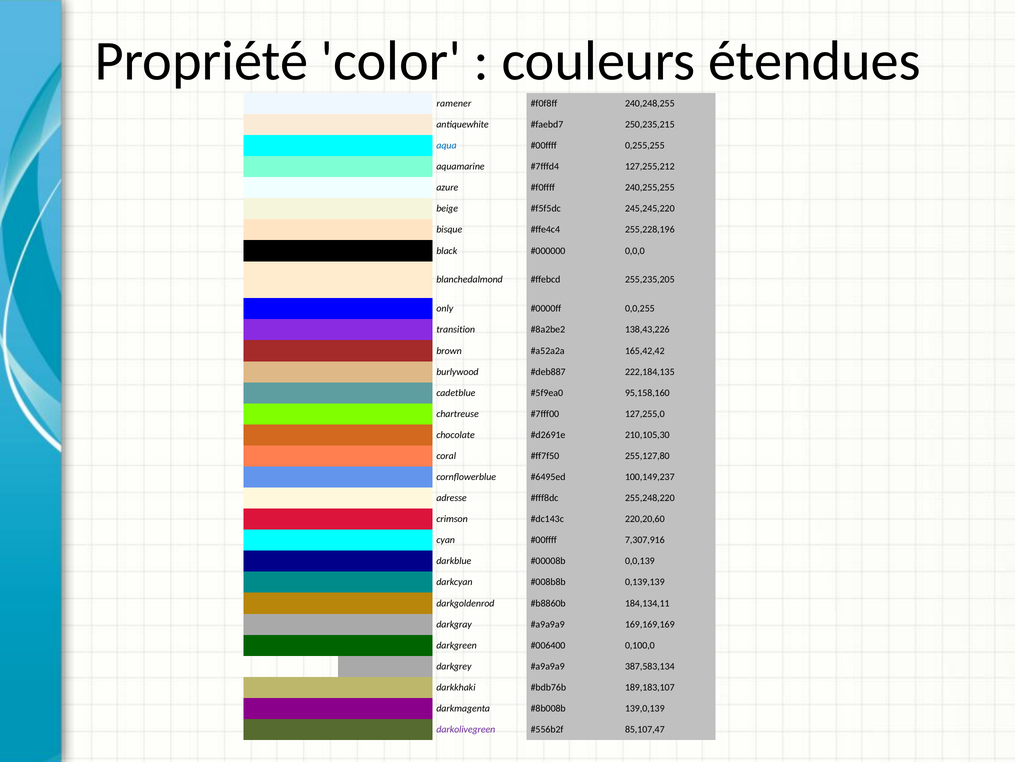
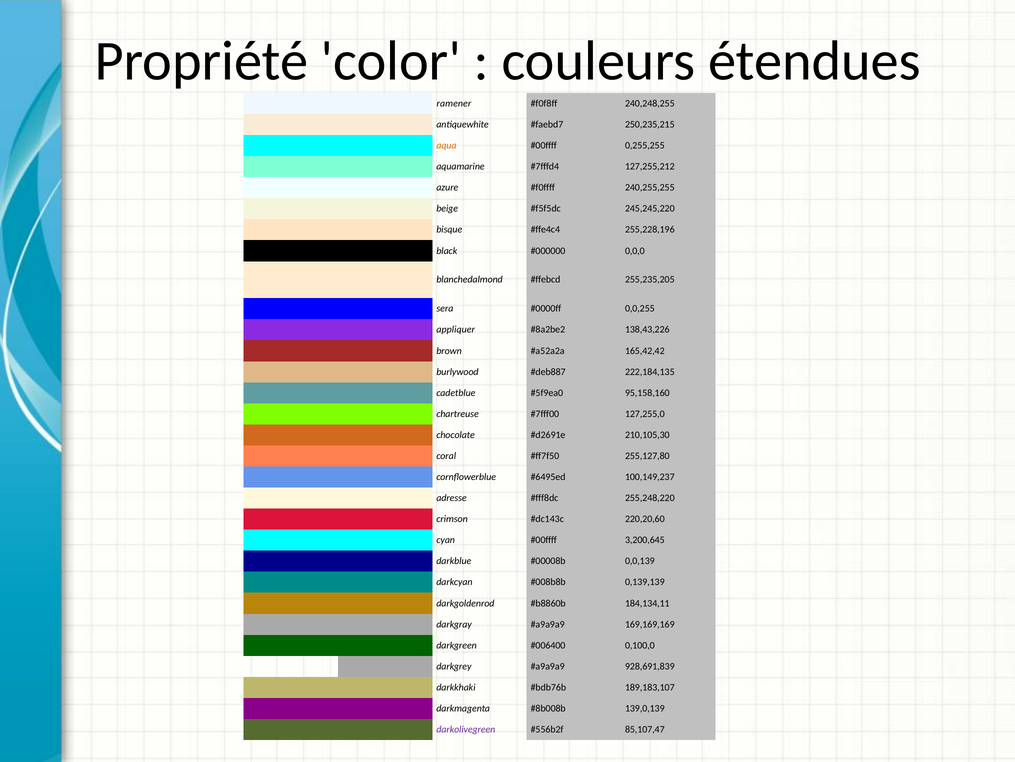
aqua colour: blue -> orange (446, 145)
only: only -> sera (445, 308)
transition: transition -> appliquer (456, 329)
7,307,916: 7,307,916 -> 3,200,645 (645, 540)
387,583,134: 387,583,134 -> 928,691,839 (650, 666)
